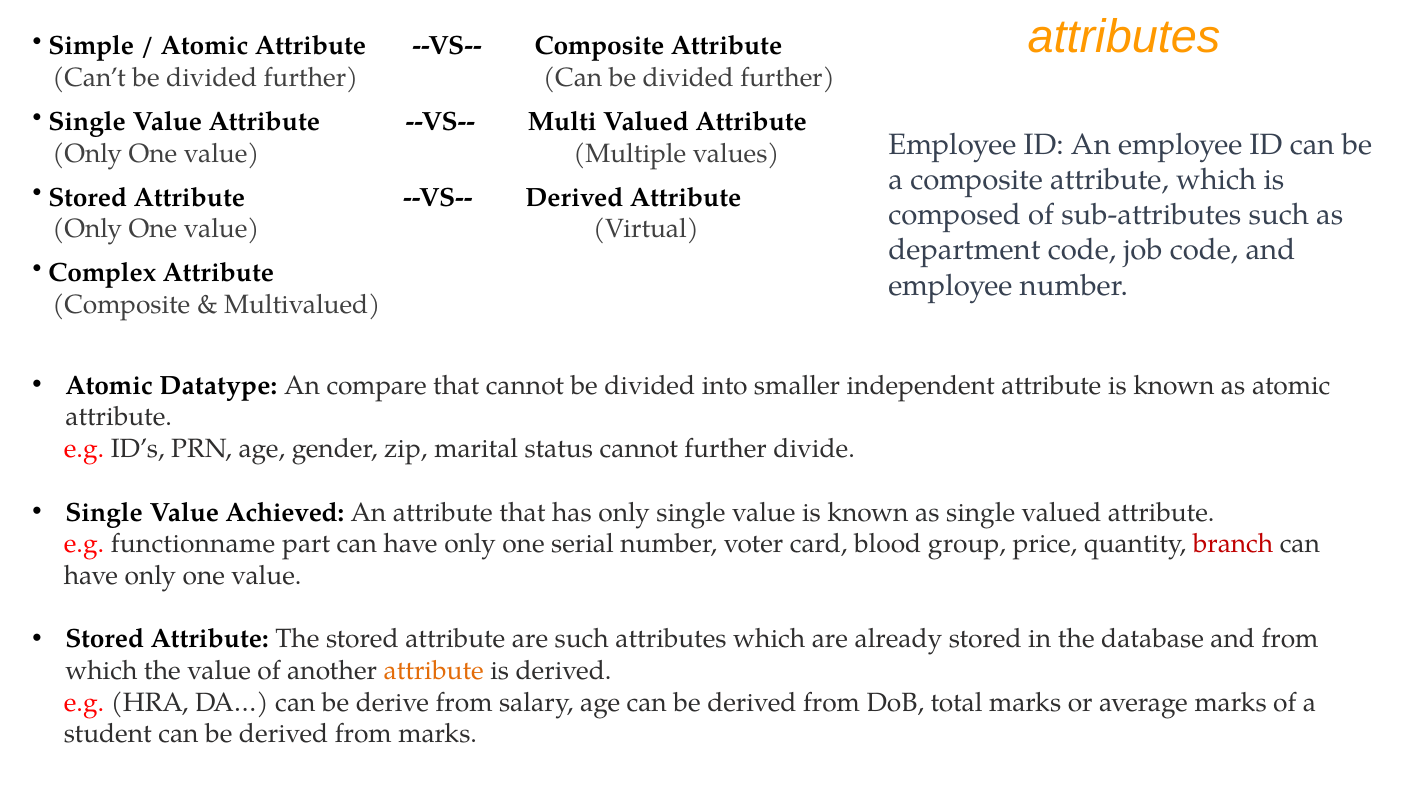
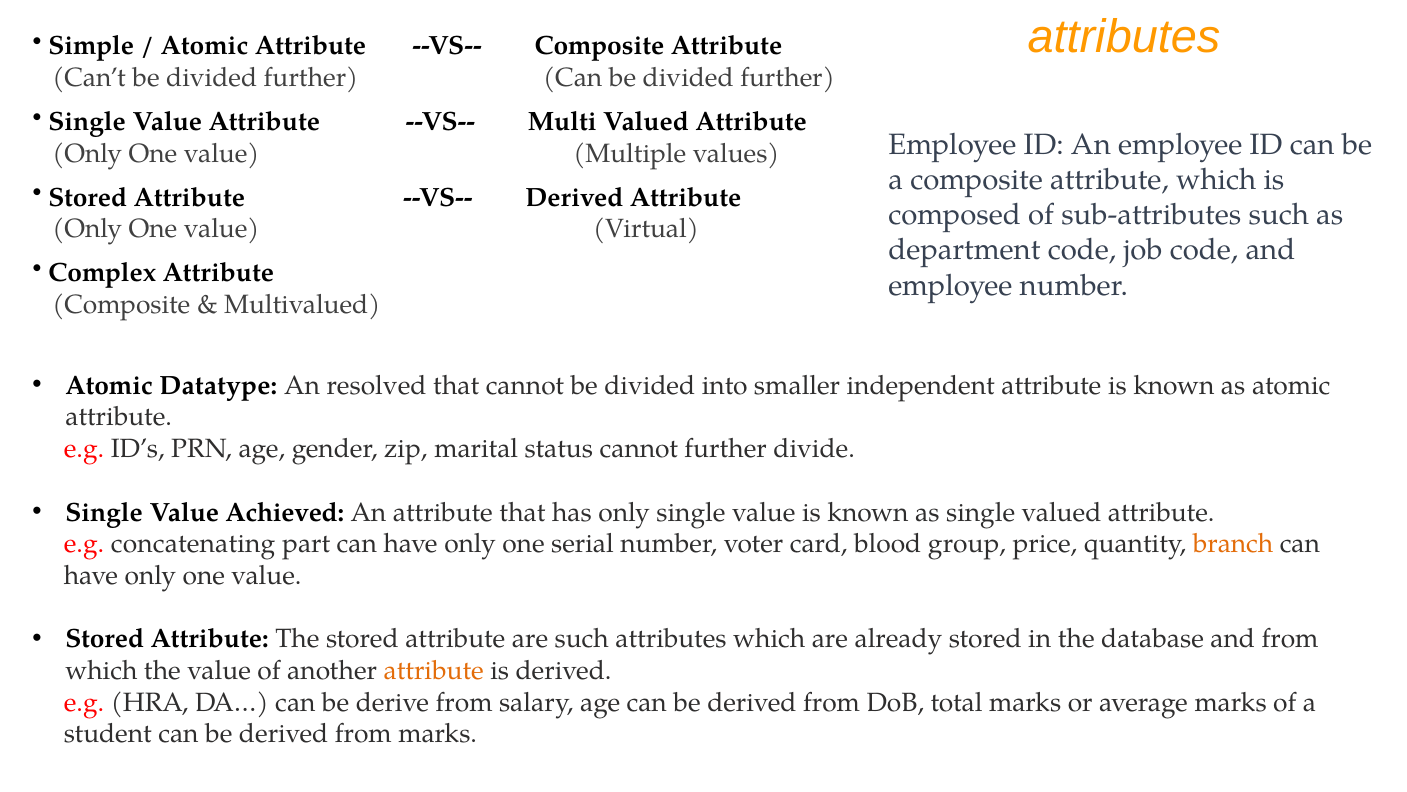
compare: compare -> resolved (377, 385)
functionname: functionname -> concatenating (193, 544)
branch colour: red -> orange (1233, 544)
